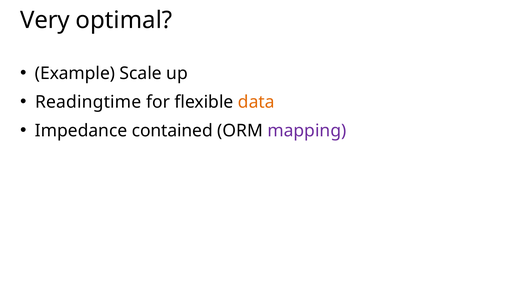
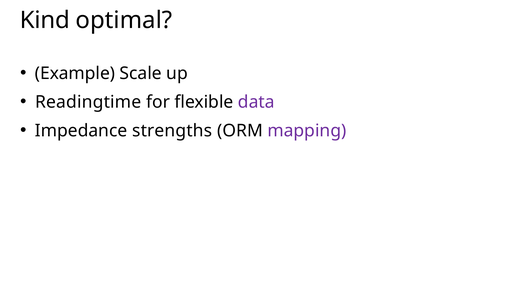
Very: Very -> Kind (45, 20)
data colour: orange -> purple (256, 102)
contained: contained -> strengths (172, 131)
